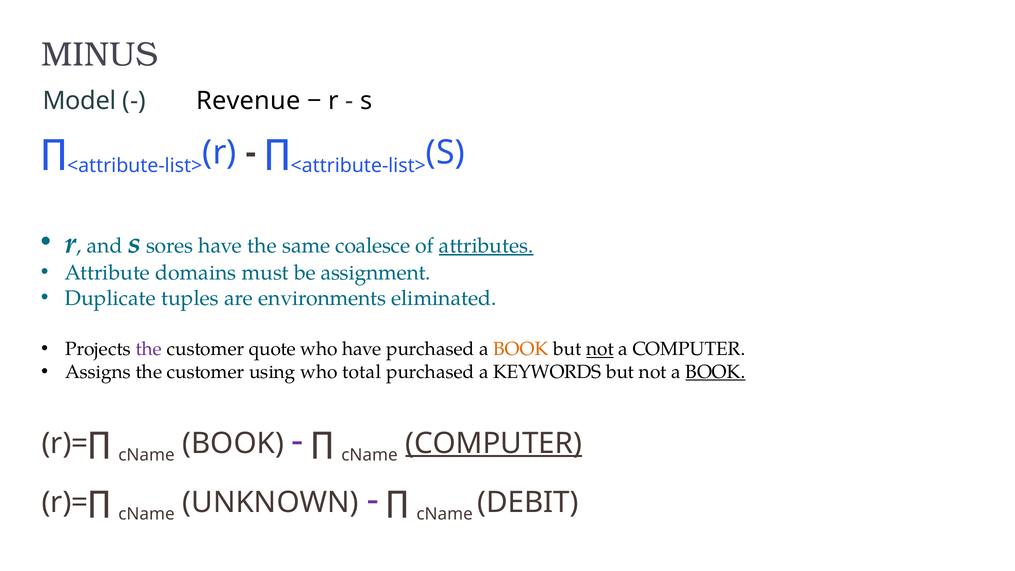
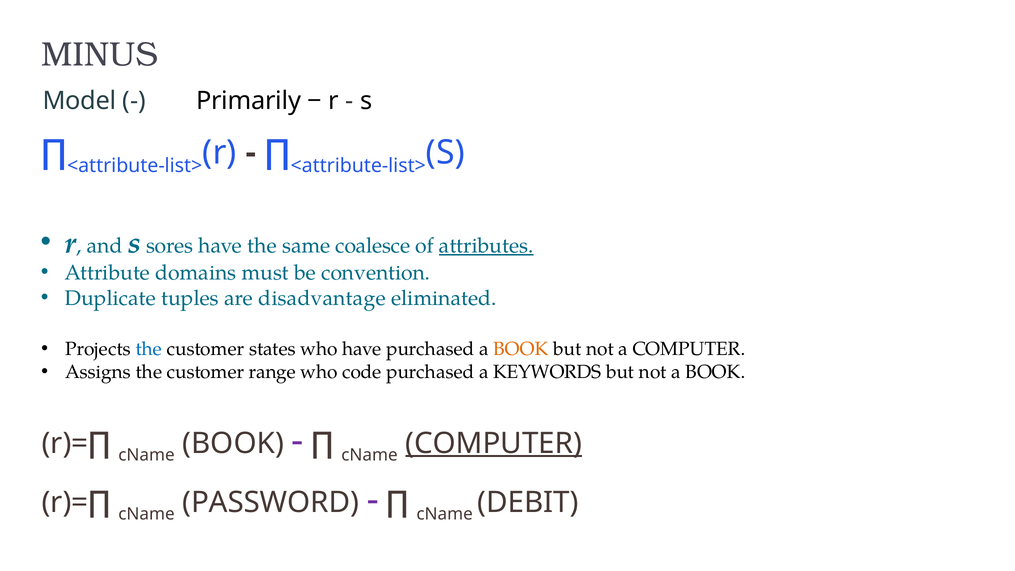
Revenue: Revenue -> Primarily (249, 101)
assignment: assignment -> convention (376, 273)
environments: environments -> disadvantage (322, 298)
the colour: purple -> blue (149, 349)
quote: quote -> states (272, 349)
not underline: present -> none (600, 349)
using: using -> range (272, 372)
total: total -> code (362, 372)
BOOK underline: present -> none (715, 372)
UNKNOWN: UNKNOWN -> PASSWORD (271, 502)
